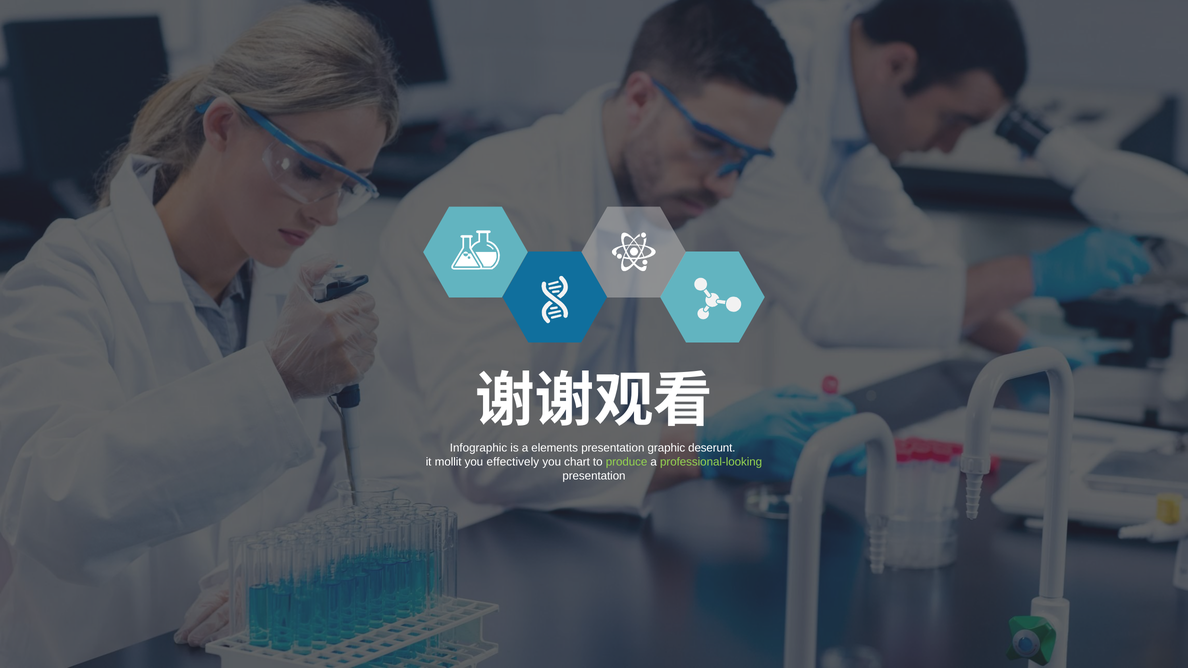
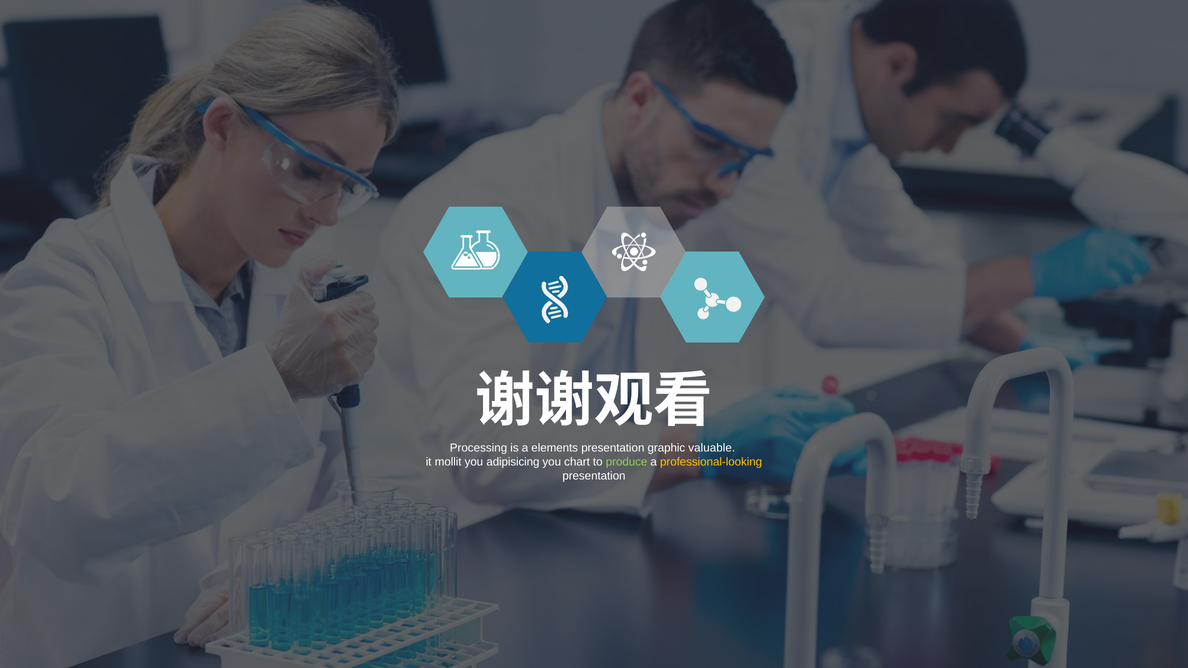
Infographic: Infographic -> Processing (479, 448)
deserunt: deserunt -> valuable (712, 448)
effectively: effectively -> adipisicing (513, 462)
professional-looking colour: light green -> yellow (711, 462)
